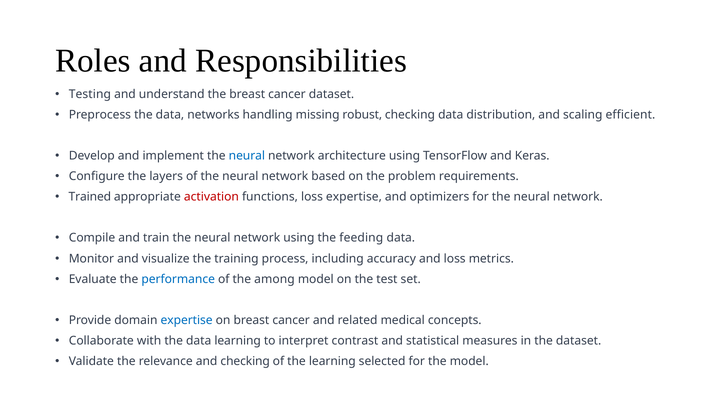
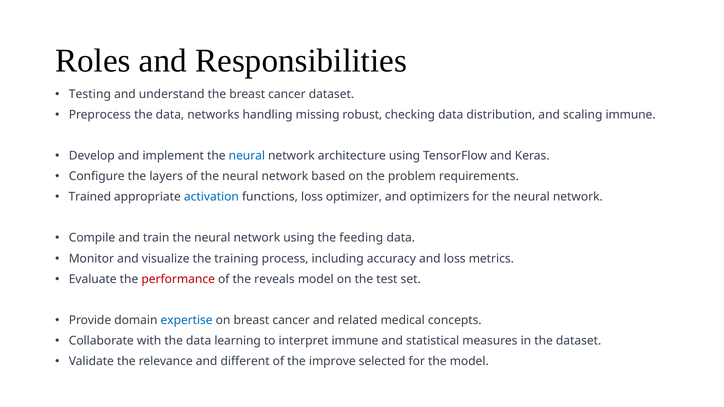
scaling efficient: efficient -> immune (631, 115)
activation colour: red -> blue (211, 197)
loss expertise: expertise -> optimizer (354, 197)
performance colour: blue -> red (178, 279)
among: among -> reveals (274, 279)
interpret contrast: contrast -> immune (355, 341)
and checking: checking -> different (245, 362)
the learning: learning -> improve (332, 362)
